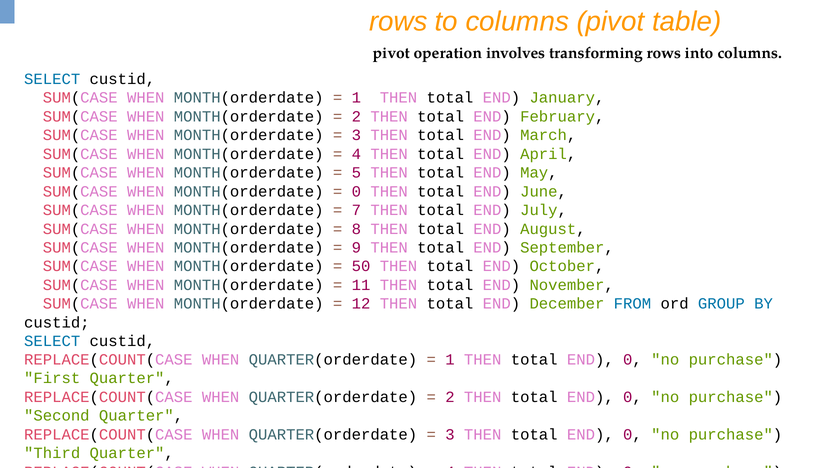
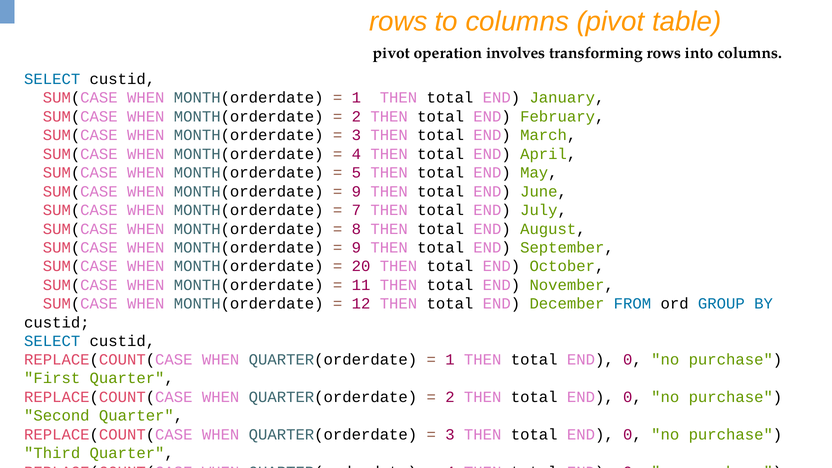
0: 0 -> 9 (356, 191)
50: 50 -> 20 (361, 266)
